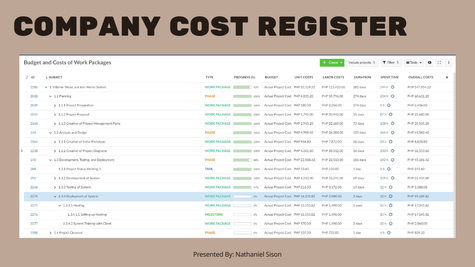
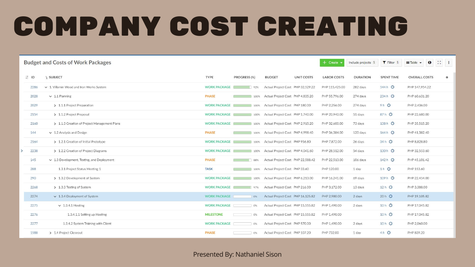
REGISTER: REGISTER -> CREATING (333, 27)
